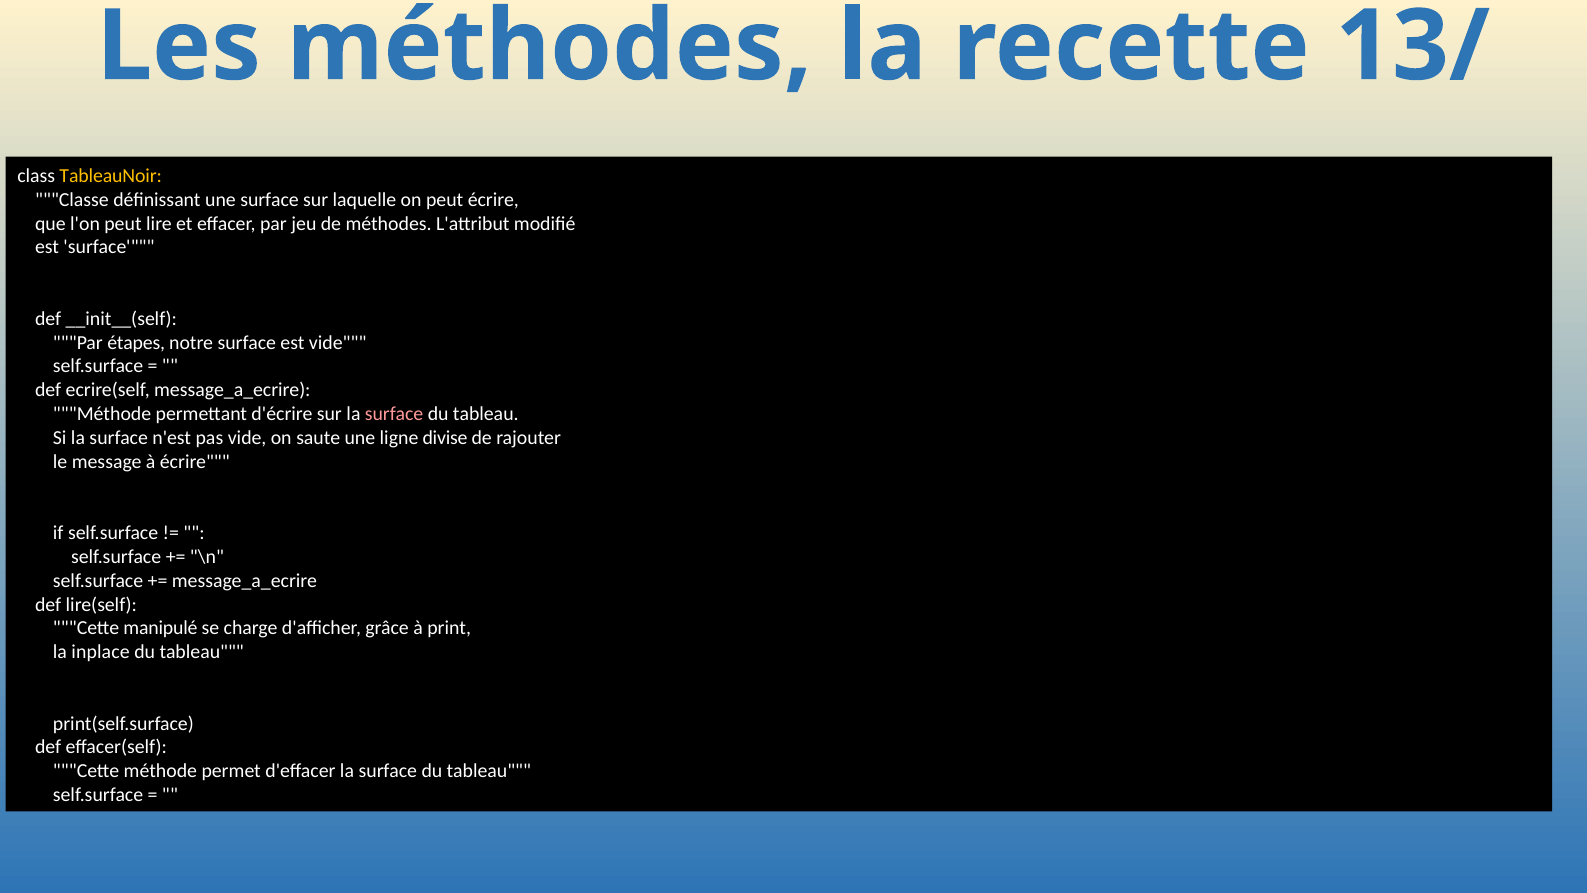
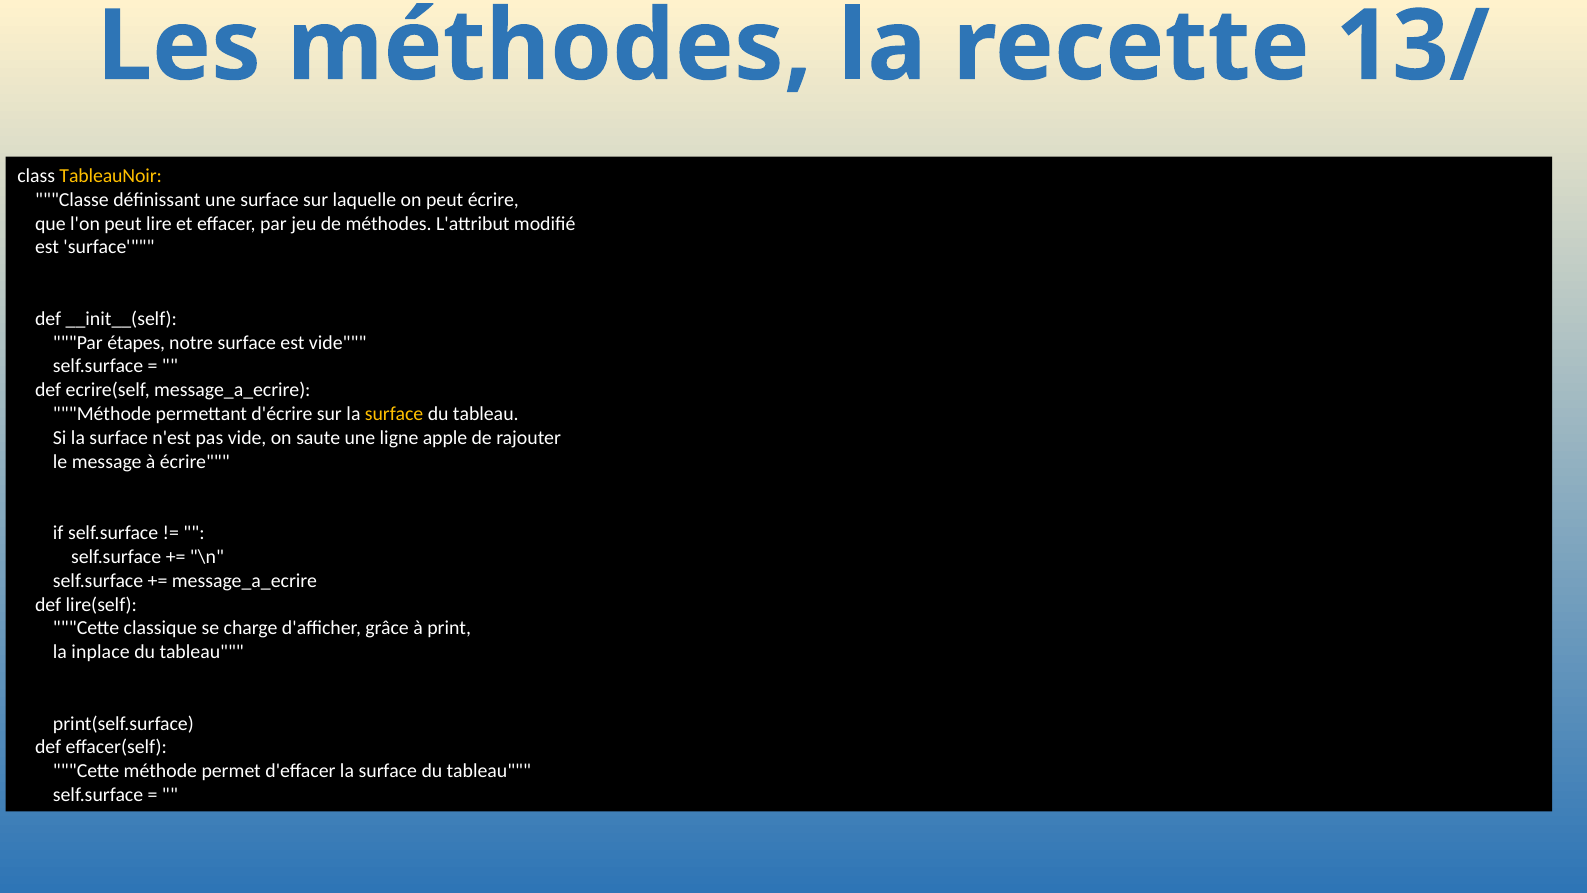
surface colour: pink -> yellow (394, 414)
divise: divise -> apple (445, 438)
manipulé: manipulé -> classique (160, 628)
